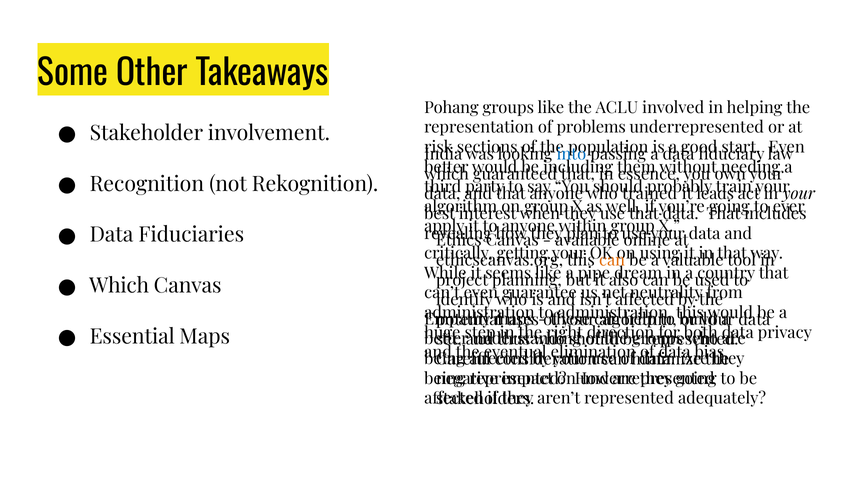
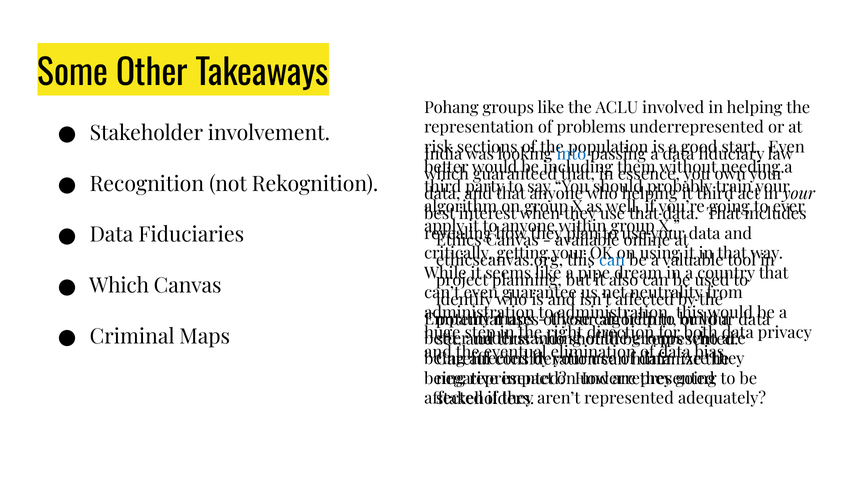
trained: trained -> helping (650, 194)
leads: leads -> third (715, 194)
can colour: orange -> blue (612, 260)
Essential: Essential -> Criminal (132, 337)
